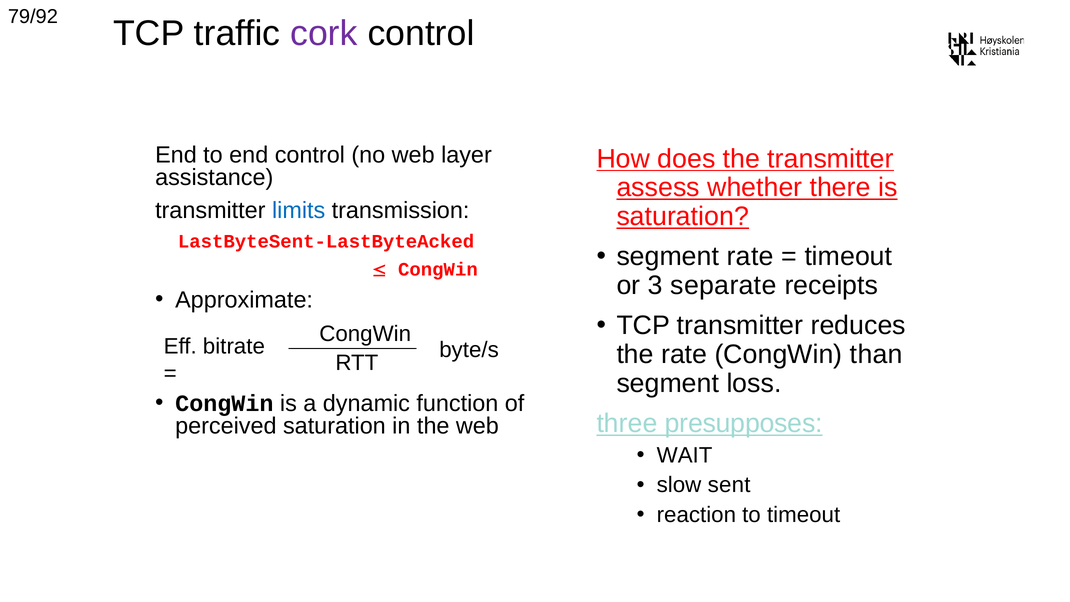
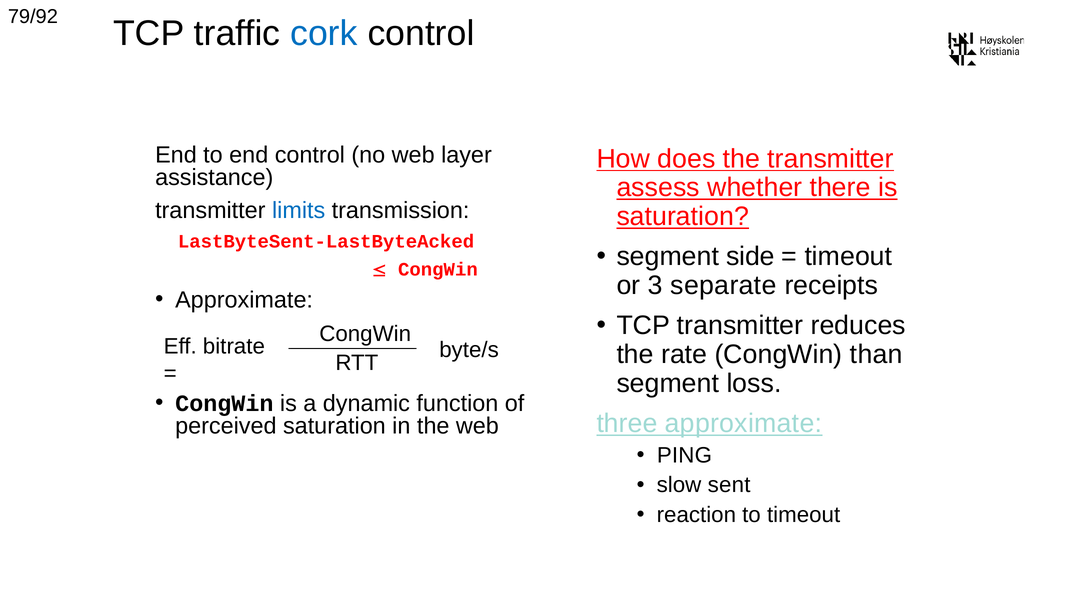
cork colour: purple -> blue (324, 33)
segment rate: rate -> side (750, 257)
three presupposes: presupposes -> approximate (743, 423)
WAIT: WAIT -> PING (684, 455)
